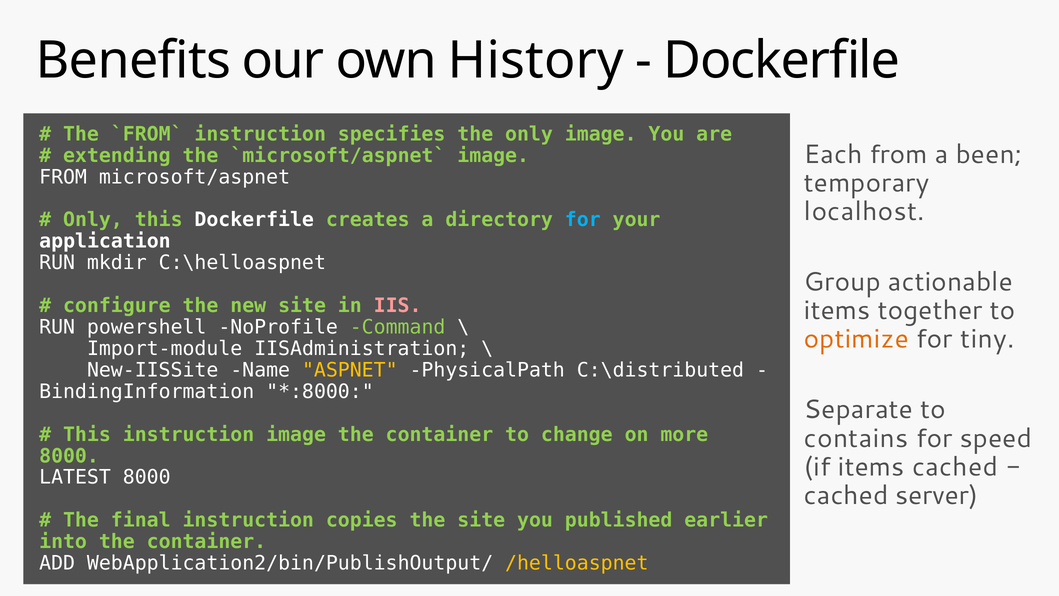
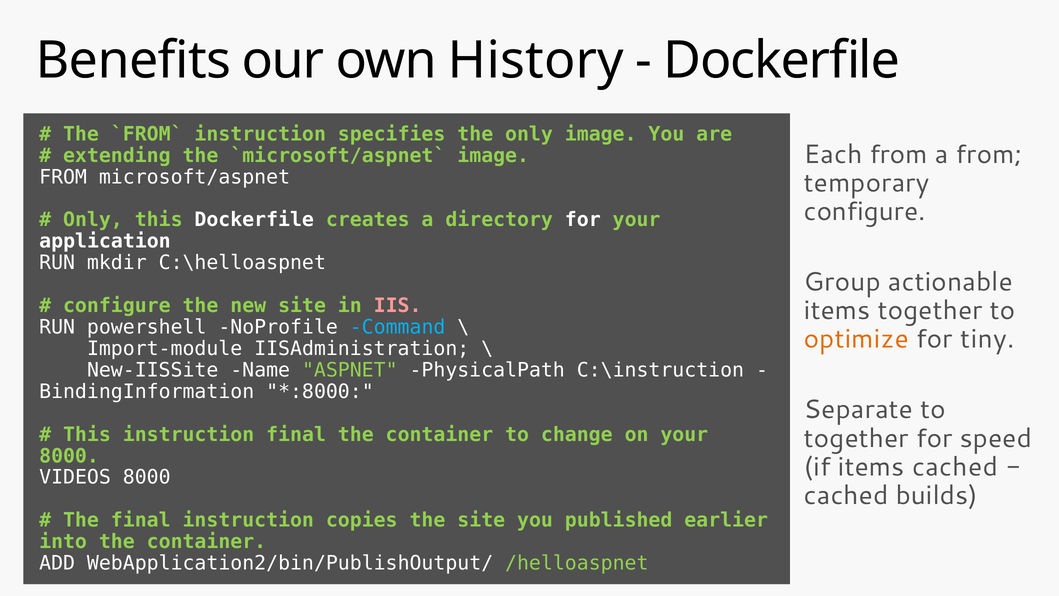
a been: been -> from (989, 154)
localhost: localhost -> configure (865, 211)
for colour: light blue -> white (583, 220)
Command colour: light green -> light blue (398, 327)
ASPNET colour: yellow -> light green (350, 370)
C:\distributed: C:\distributed -> C:\instruction (660, 370)
image: image -> final (296, 434)
on more: more -> your (684, 434)
contains: contains -> together (856, 438)
LATEST: LATEST -> VIDEOS (75, 477)
cached server: server -> builds (937, 495)
/helloaspnet colour: yellow -> light green (577, 563)
